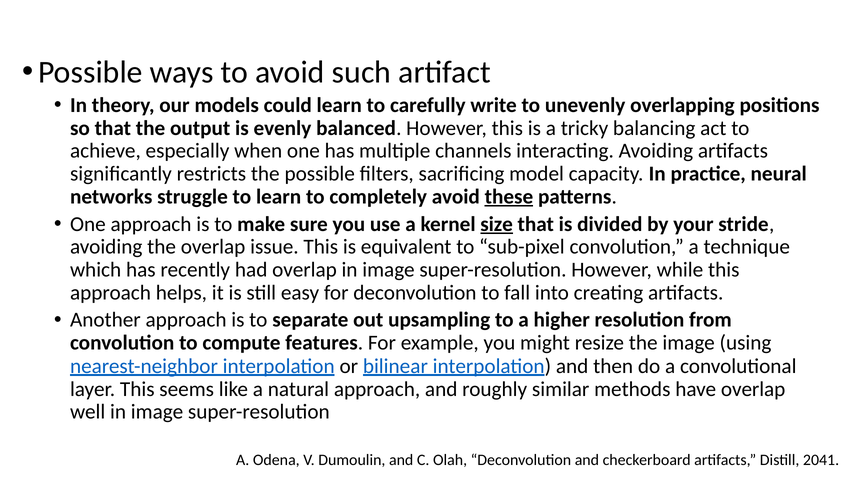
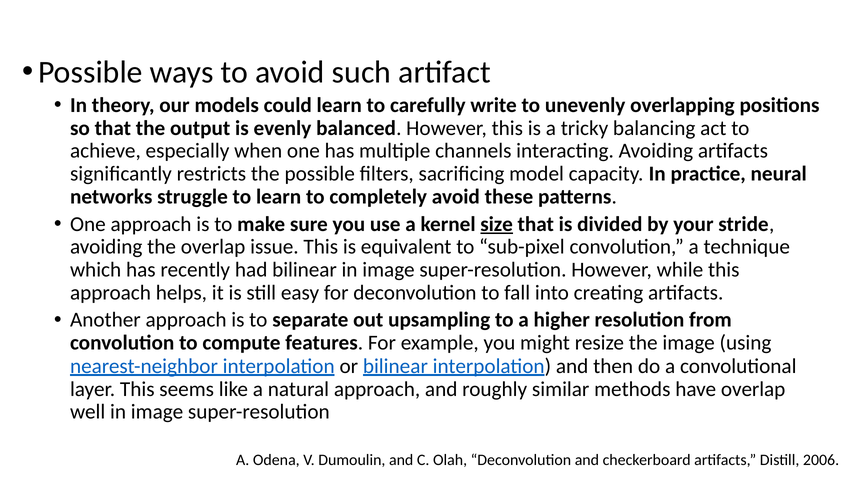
these underline: present -> none (509, 197)
had overlap: overlap -> bilinear (304, 270)
2041: 2041 -> 2006 (821, 461)
